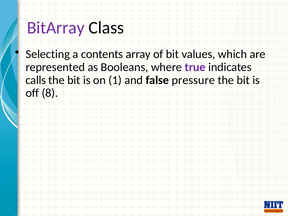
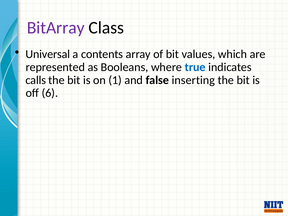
Selecting: Selecting -> Universal (48, 54)
true colour: purple -> blue (195, 67)
pressure: pressure -> inserting (193, 80)
8: 8 -> 6 (50, 93)
